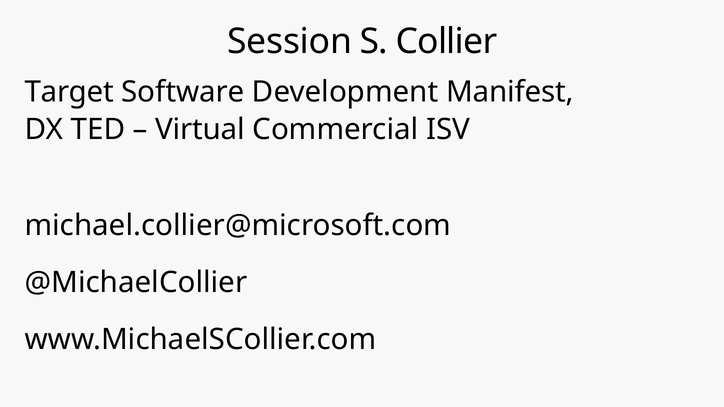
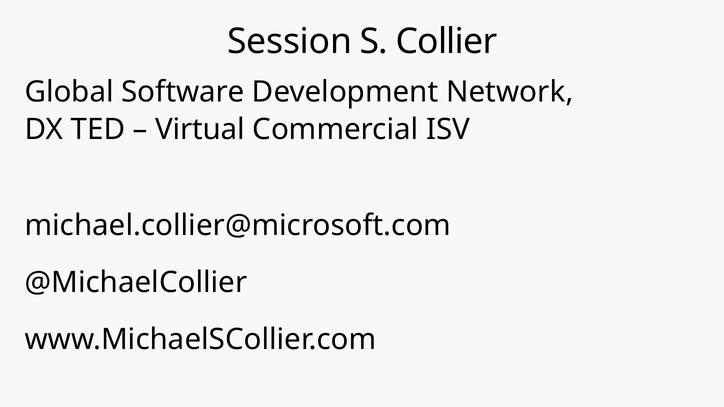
Target: Target -> Global (69, 92)
Manifest: Manifest -> Network (510, 92)
